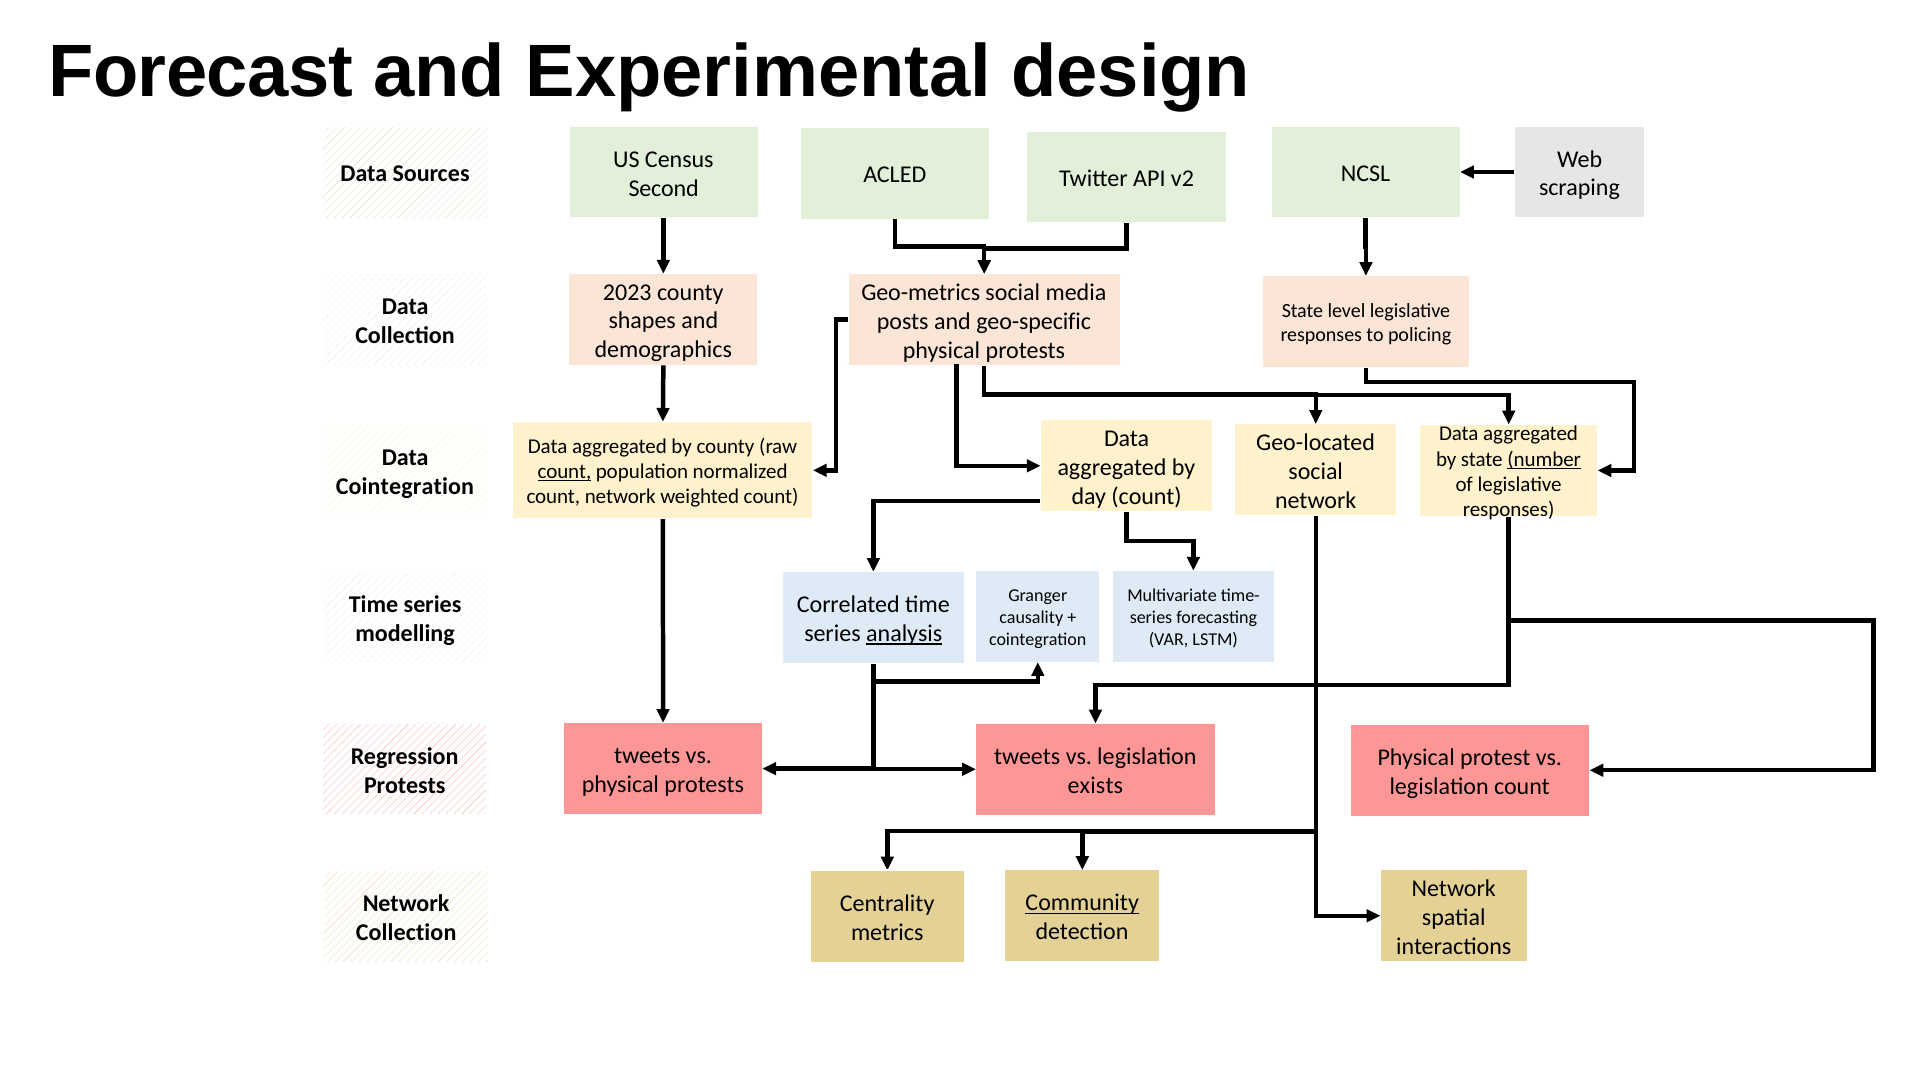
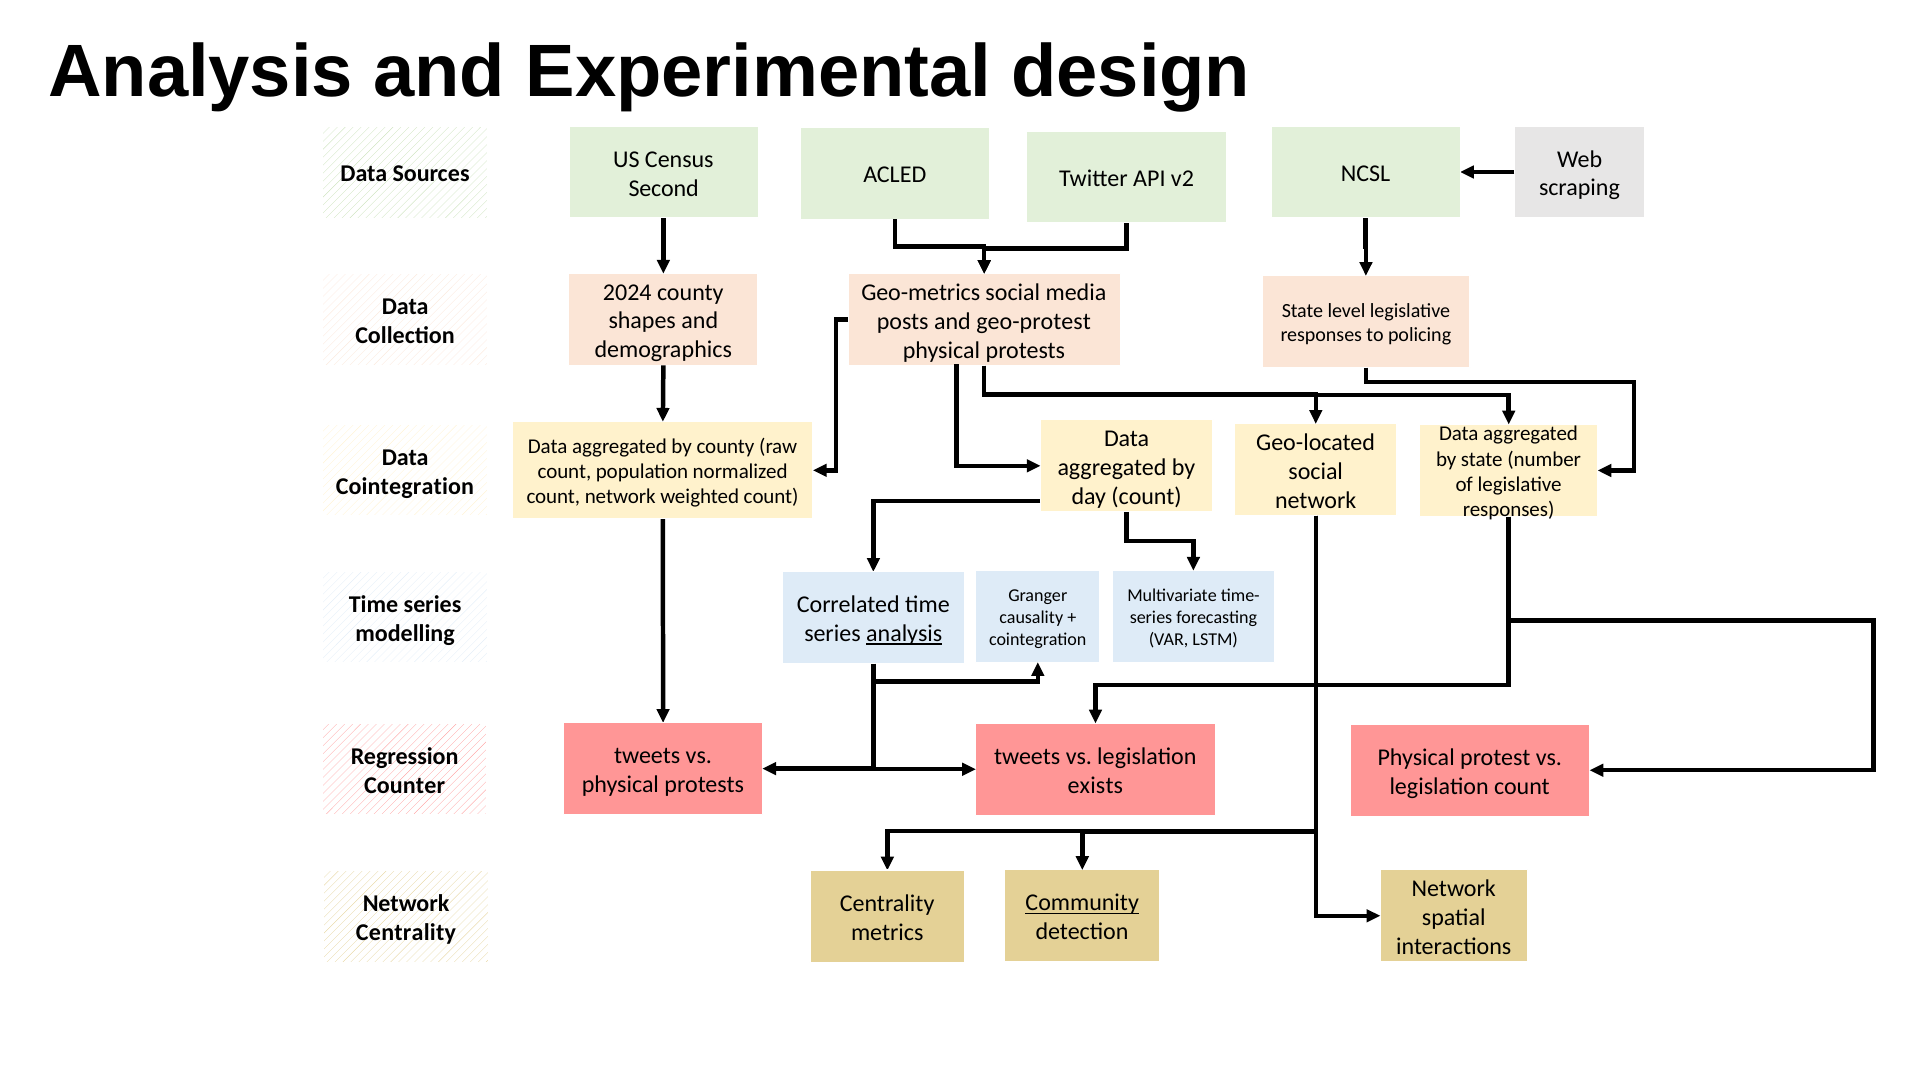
Forecast: Forecast -> Analysis (201, 72)
2023: 2023 -> 2024 (627, 292)
geo-specific: geo-specific -> geo-protest (1034, 321)
number underline: present -> none (1544, 459)
count underline: present -> none (564, 472)
Protests: Protests -> Counter (405, 785)
Collection: Collection -> Centrality (406, 932)
